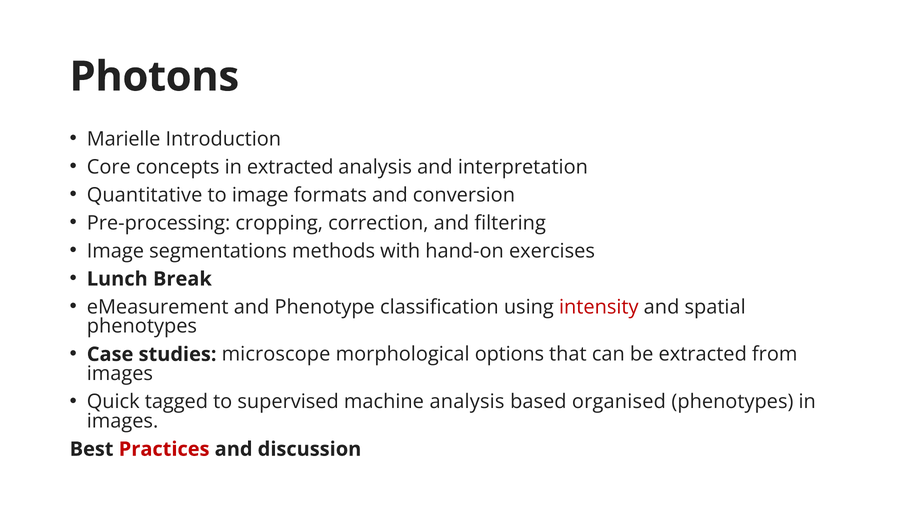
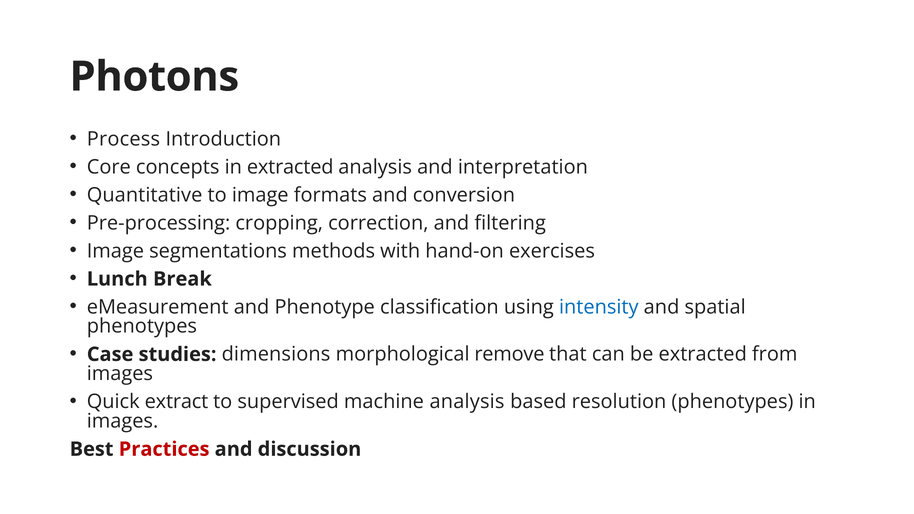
Marielle: Marielle -> Process (123, 139)
intensity colour: red -> blue (599, 307)
microscope: microscope -> dimensions (276, 354)
options: options -> remove (509, 354)
tagged: tagged -> extract (177, 402)
organised: organised -> resolution (619, 402)
